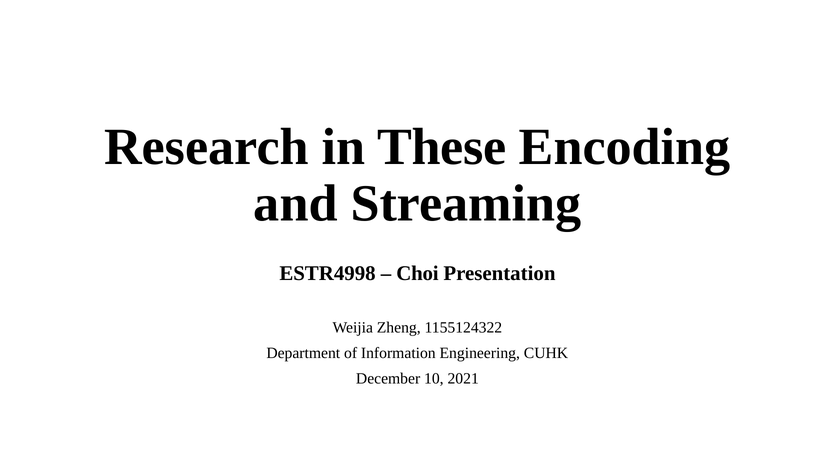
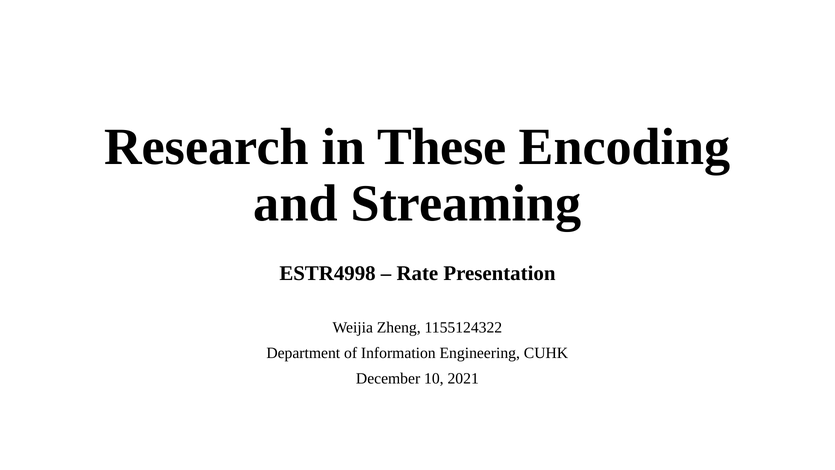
Choi: Choi -> Rate (417, 273)
